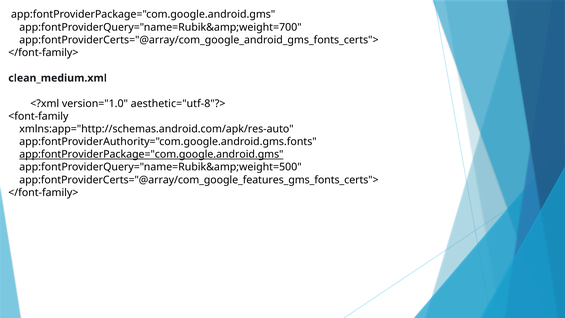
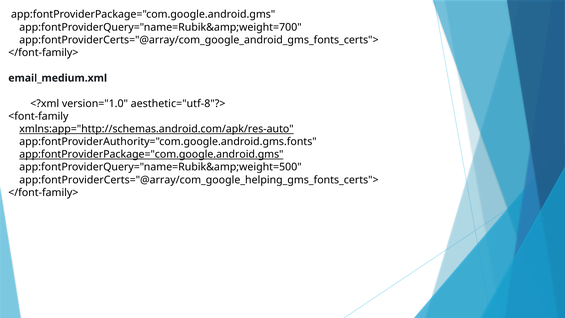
clean_medium.xml: clean_medium.xml -> email_medium.xml (58, 78)
xmlns:app="http://schemas.android.com/apk/res-auto underline: none -> present (156, 129)
app:fontProviderCerts="@array/com_google_features_gms_fonts_certs">: app:fontProviderCerts="@array/com_google_features_gms_fonts_certs"> -> app:fontProviderCerts="@array/com_google_helping_gms_fonts_certs"> (199, 180)
